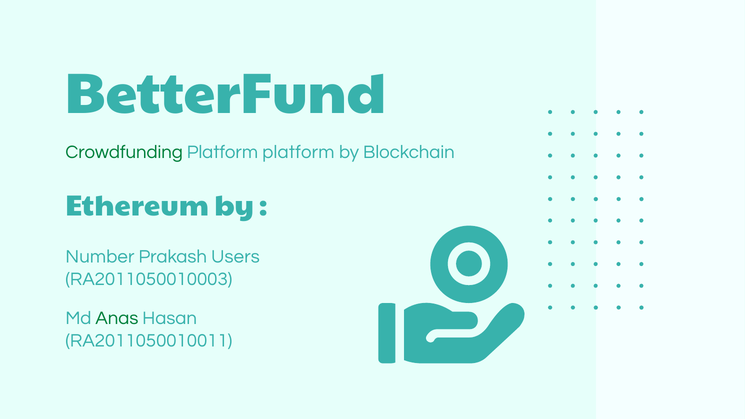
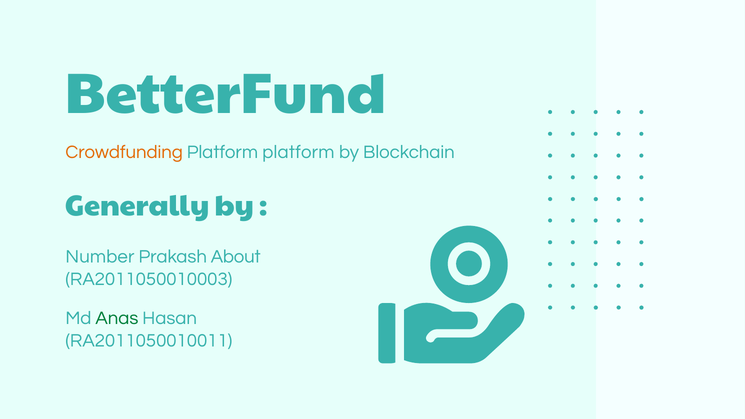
Crowdfunding colour: green -> orange (124, 152)
Ethereum: Ethereum -> Generally (137, 206)
Users: Users -> About (236, 257)
